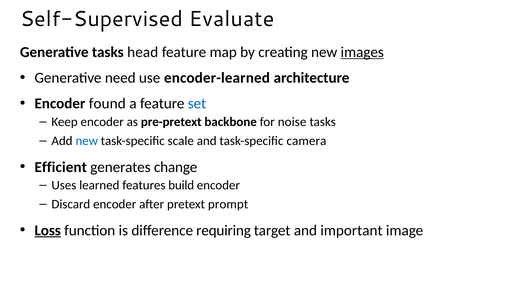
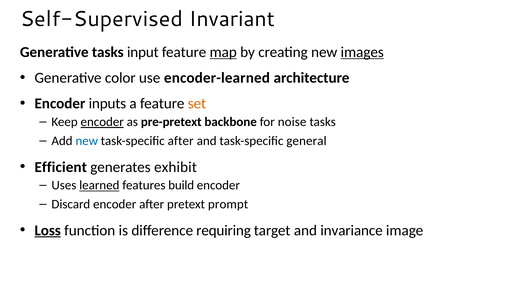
Evaluate: Evaluate -> Invariant (232, 19)
head: head -> input (143, 52)
map underline: none -> present (223, 52)
need: need -> color (120, 78)
found: found -> inputs (107, 103)
set colour: blue -> orange (197, 103)
encoder underline: none -> present (102, 122)
task-specific scale: scale -> after (181, 140)
camera: camera -> general (306, 140)
change: change -> exhibit (175, 167)
learned underline: none -> present (99, 185)
important: important -> invariance (352, 230)
